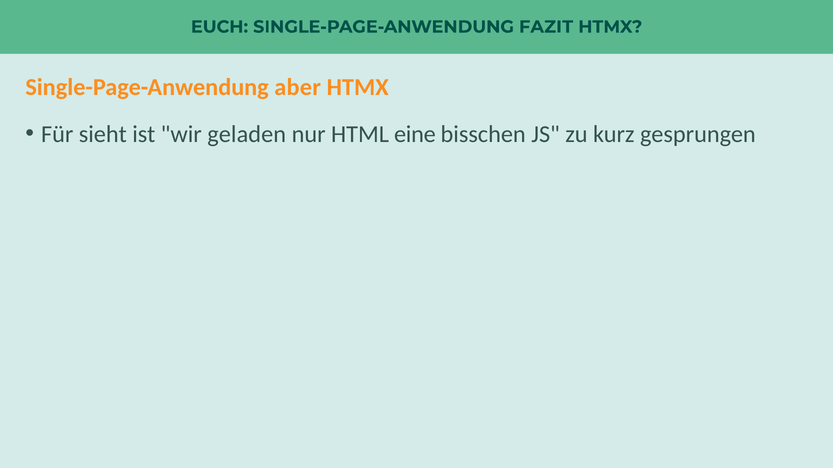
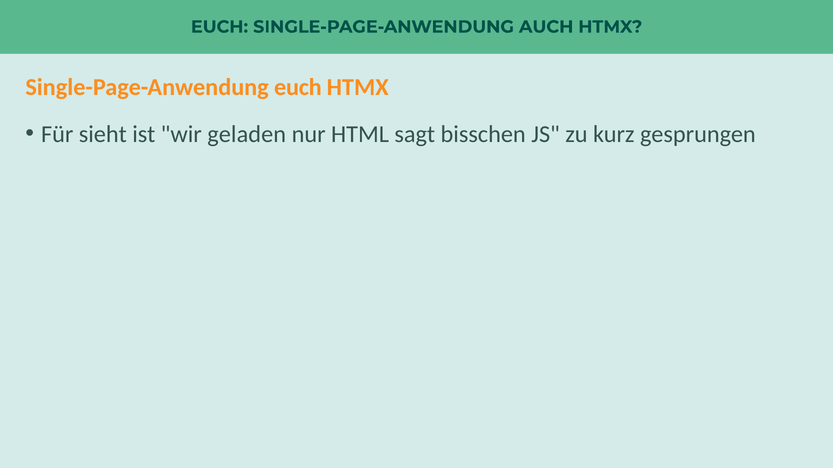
FAZIT: FAZIT -> AUCH (546, 27)
Single-Page-Anwendung aber: aber -> euch (298, 87)
eine: eine -> sagt (415, 134)
